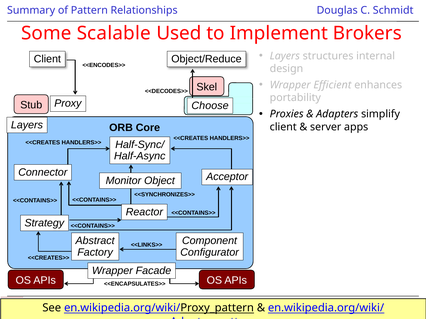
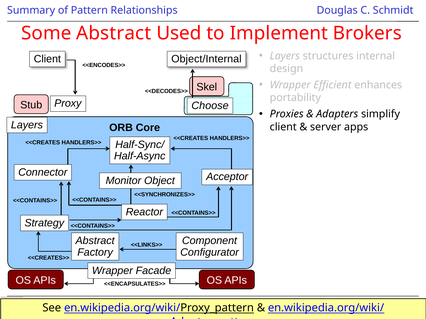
Some Scalable: Scalable -> Abstract (114, 33)
Object/Reduce: Object/Reduce -> Object/Internal (206, 59)
